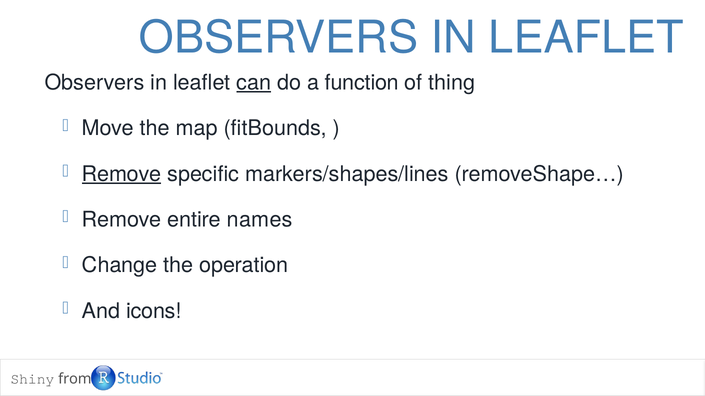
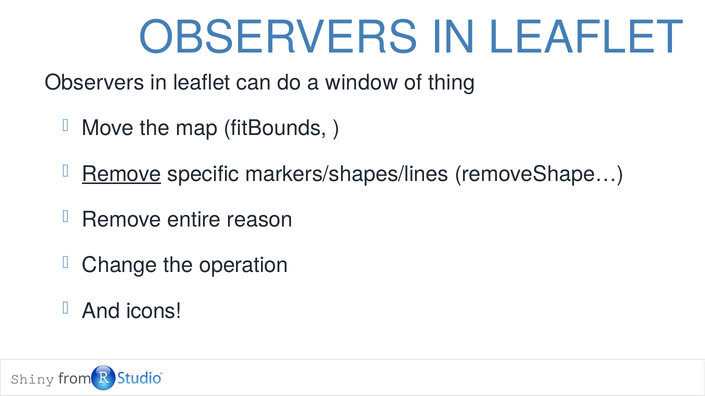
can underline: present -> none (254, 83)
function: function -> window (362, 83)
names: names -> reason (260, 220)
